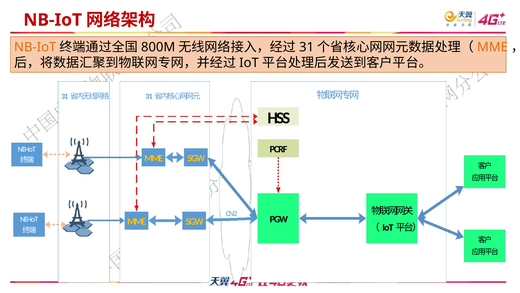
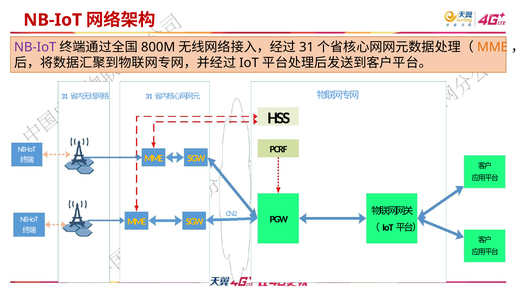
NB-IoT colour: orange -> purple (35, 47)
